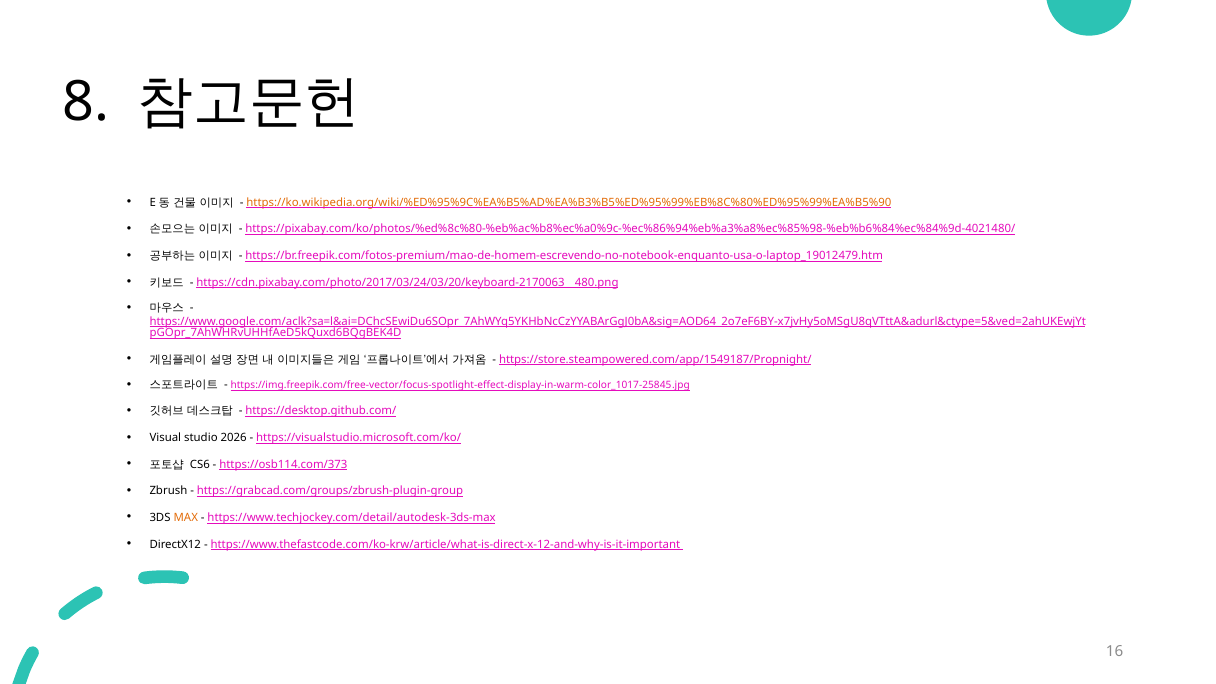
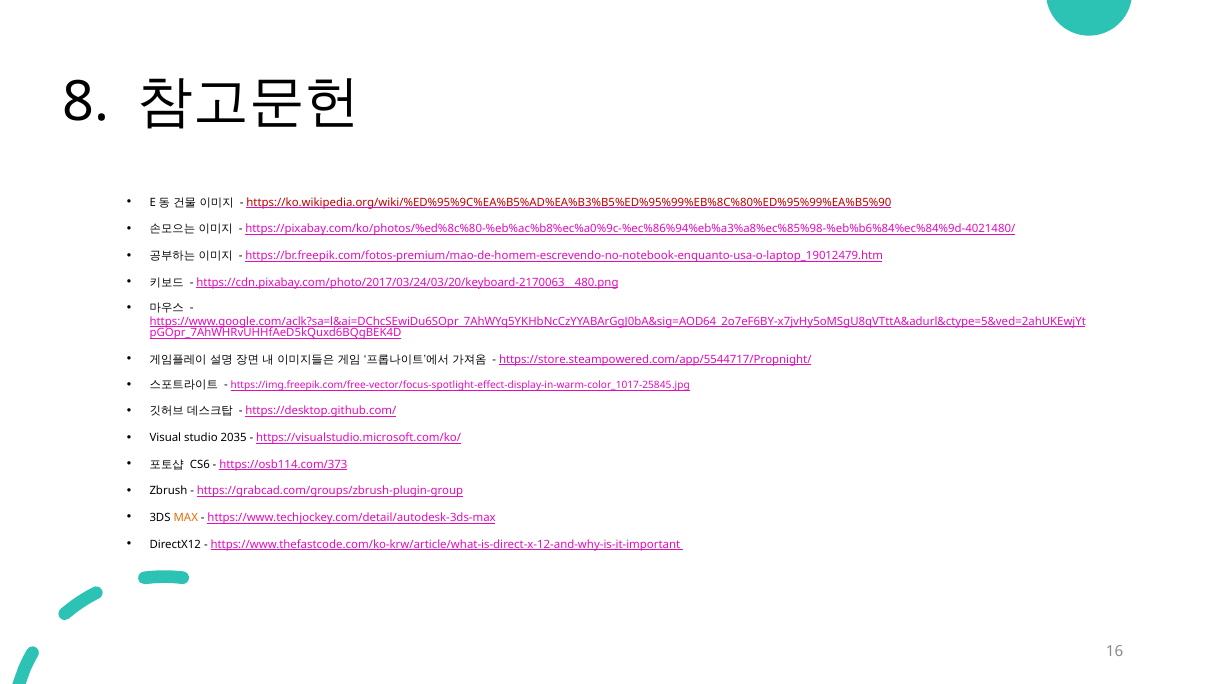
https://ko.wikipedia.org/wiki/%ED%95%9C%EA%B5%AD%EA%B3%B5%ED%95%99%EB%8C%80%ED%95%99%EA%B5%90 colour: orange -> red (569, 203)
https://store.steampowered.com/app/1549187/Propnight/: https://store.steampowered.com/app/1549187/Propnight/ -> https://store.steampowered.com/app/5544717/Propnight/ (655, 359)
2026: 2026 -> 2035 (234, 438)
